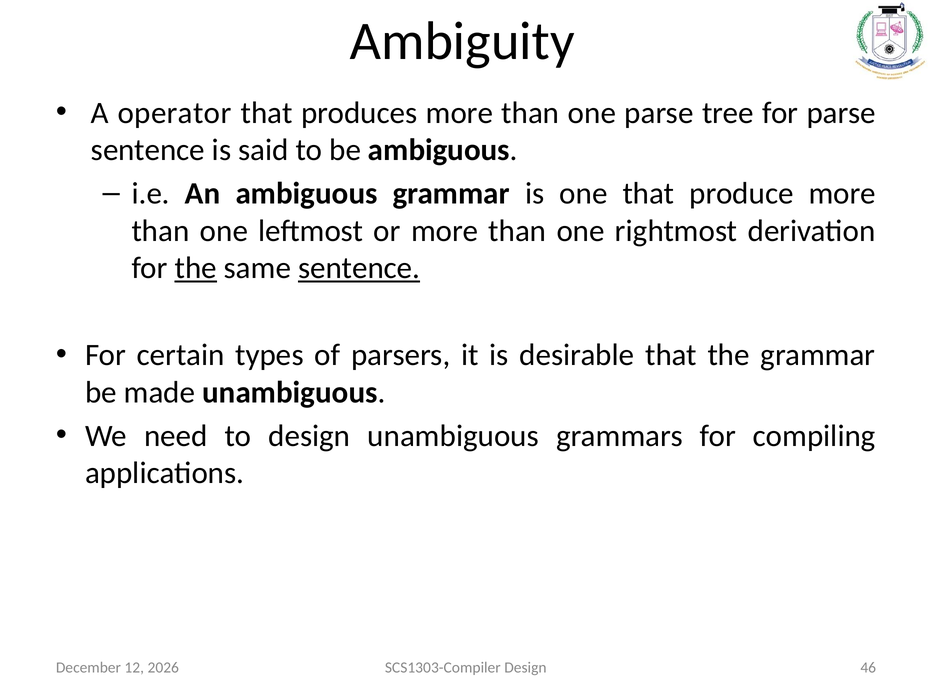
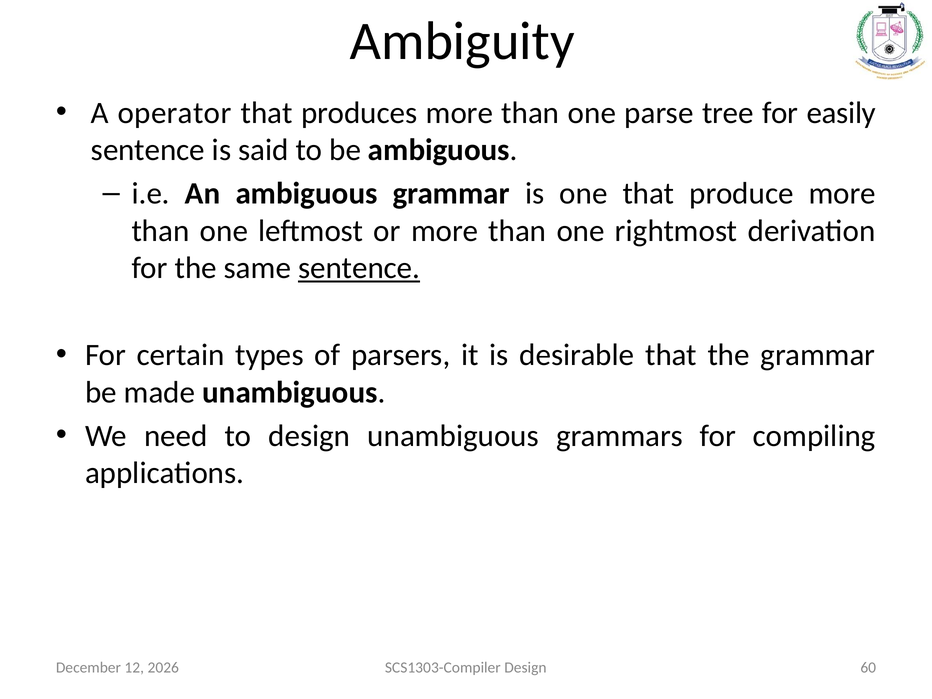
for parse: parse -> easily (841, 113)
the underline: present -> none (196, 268)
46: 46 -> 60 (868, 667)
